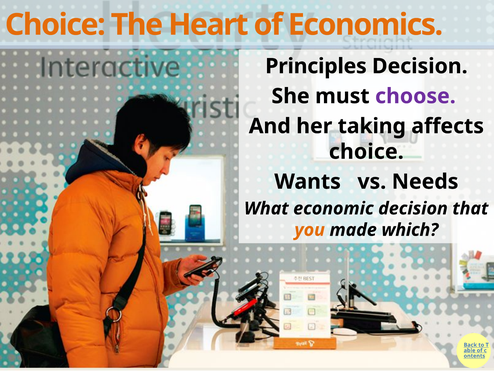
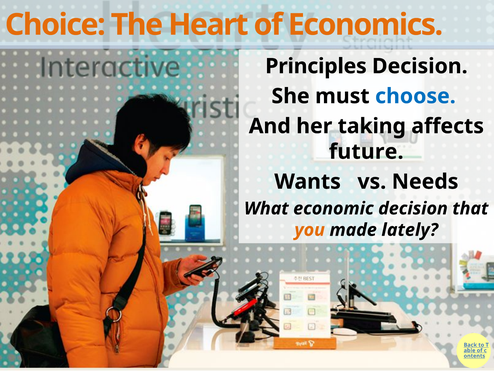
choose colour: purple -> blue (415, 96)
choice: choice -> future (366, 152)
which: which -> lately (410, 230)
